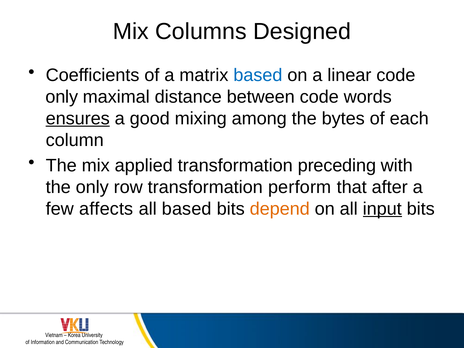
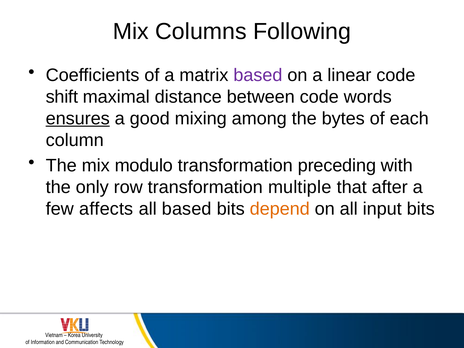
Designed: Designed -> Following (302, 32)
based colour: blue -> purple (258, 75)
only: only -> shift (62, 97)
applied: applied -> modulo (144, 165)
perform: perform -> multiple (300, 187)
input underline: present -> none (382, 209)
